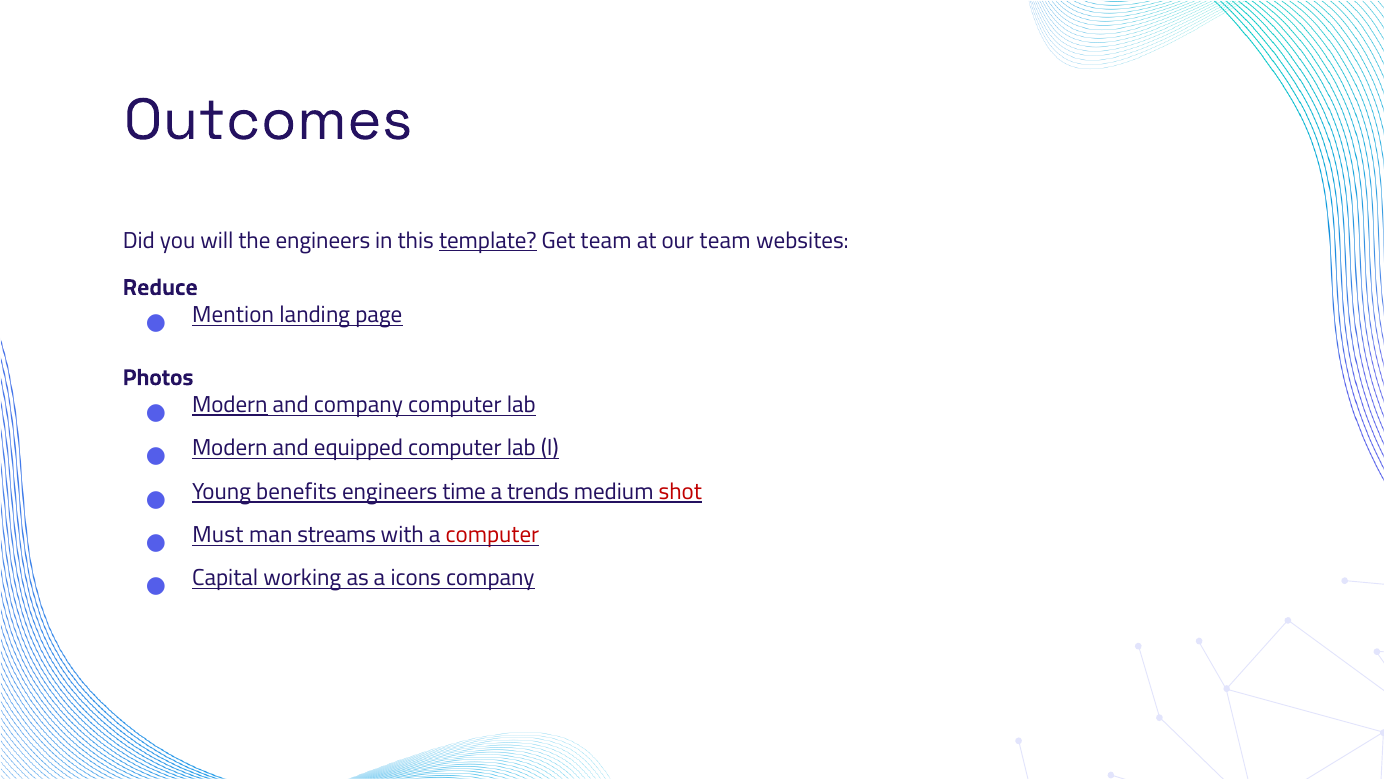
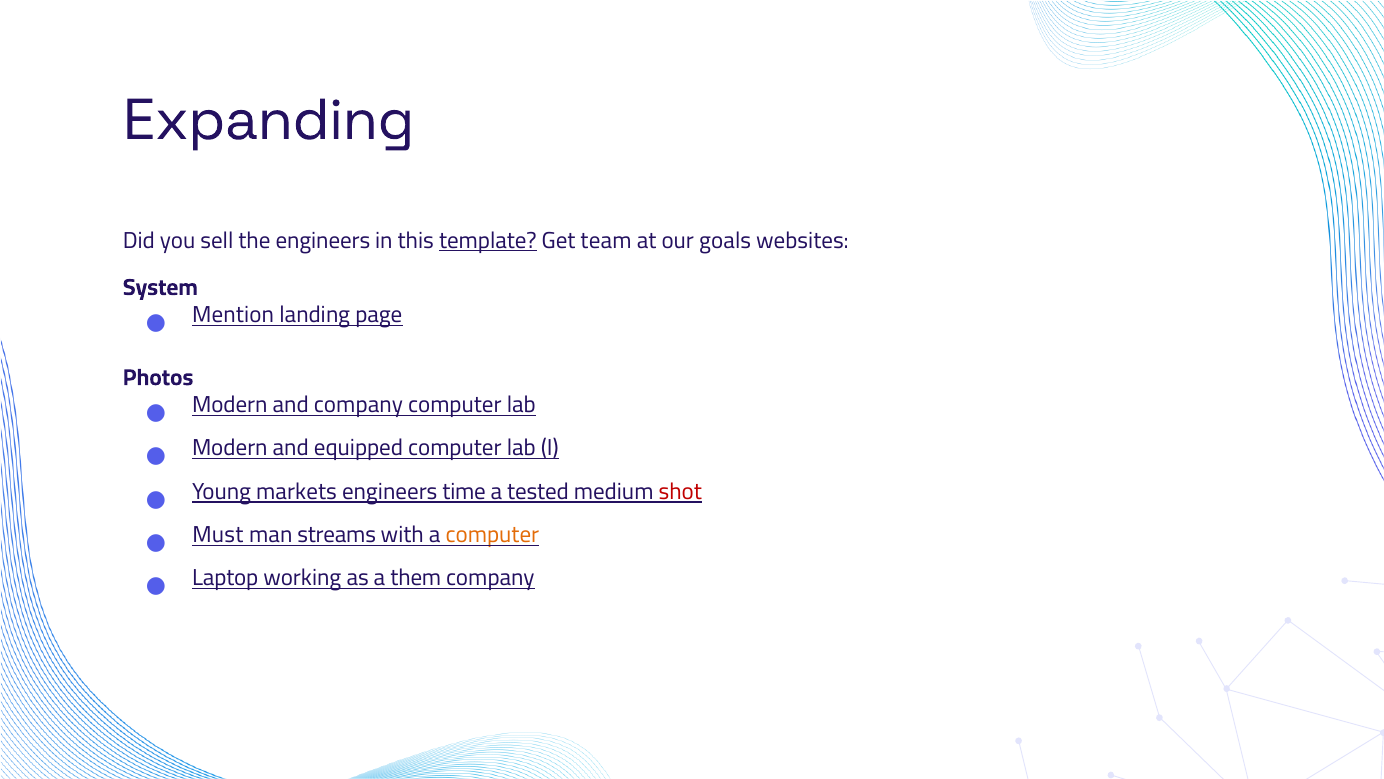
Outcomes: Outcomes -> Expanding (269, 120)
will: will -> sell (217, 240)
our team: team -> goals (725, 240)
Reduce: Reduce -> System (160, 287)
Modern underline: present -> none (230, 405)
benefits: benefits -> markets (296, 491)
trends: trends -> tested (538, 491)
computer colour: red -> orange (492, 534)
Capital: Capital -> Laptop (225, 578)
icons: icons -> them (416, 578)
